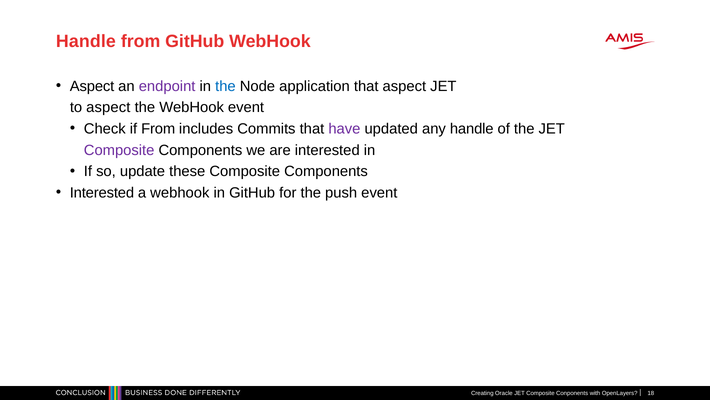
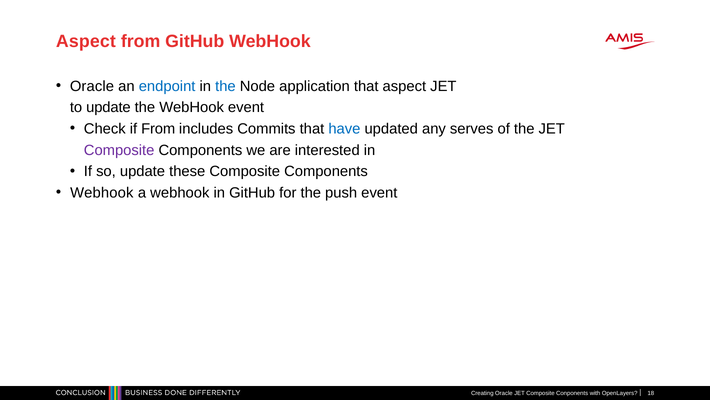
Handle: Handle -> Aspect (86, 41)
Aspect: Aspect -> Oracle (92, 86)
endpoint colour: purple -> blue (167, 86)
to aspect: aspect -> update (108, 107)
have colour: purple -> blue (344, 129)
any handle: handle -> serves (472, 129)
Interested: Interested -> Webhook (102, 193)
